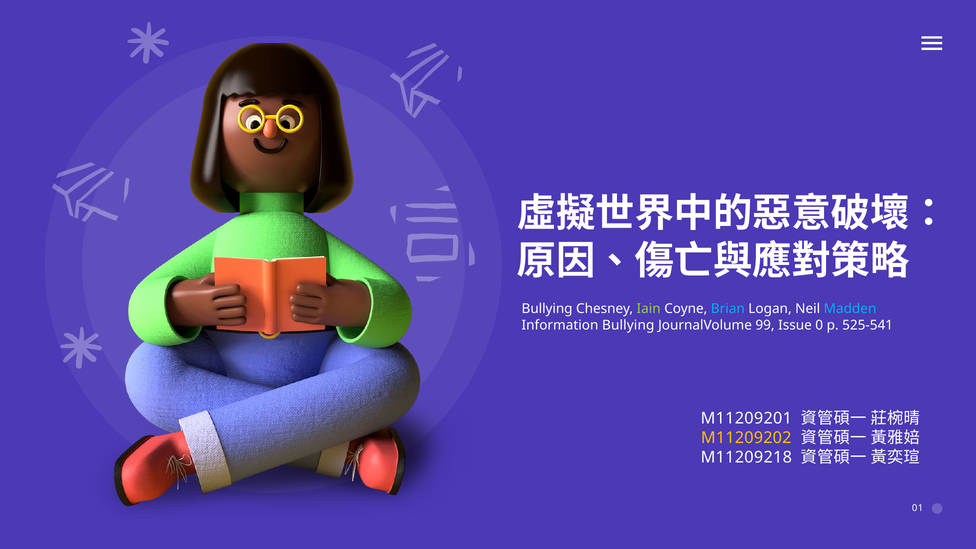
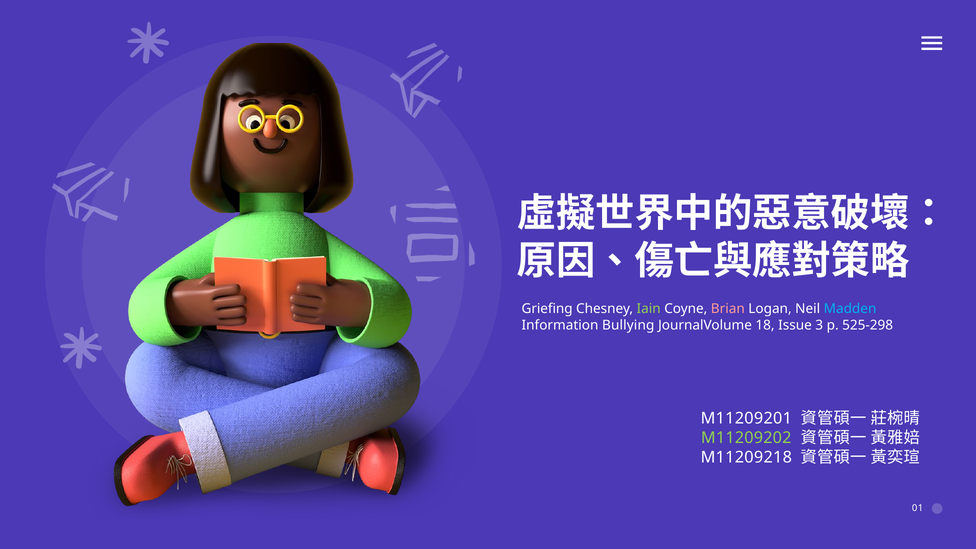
Bullying: Bullying -> Griefing (547, 309)
Brian colour: light blue -> pink (728, 309)
99: 99 -> 18 (765, 325)
0: 0 -> 3 (819, 325)
525-541: 525-541 -> 525-298 (868, 325)
M11209202 colour: yellow -> light green (746, 438)
